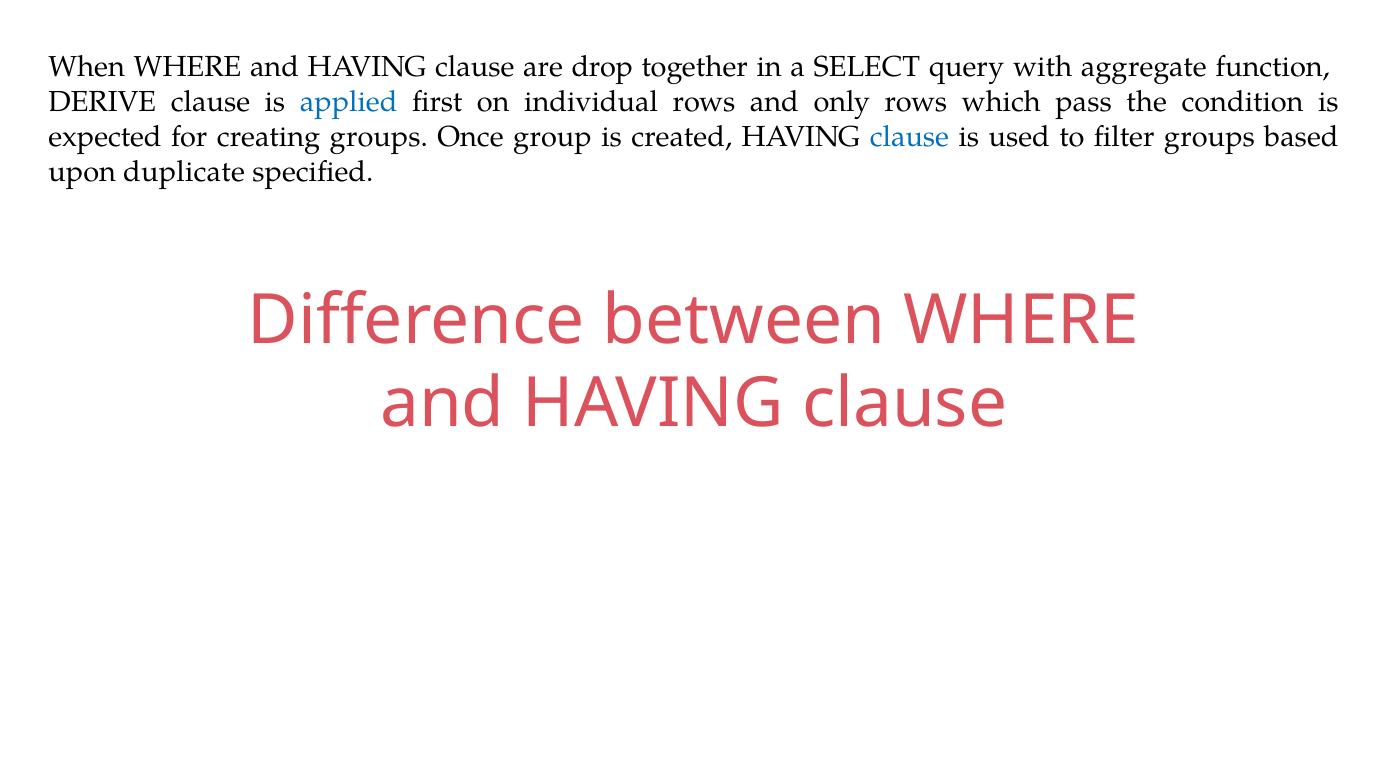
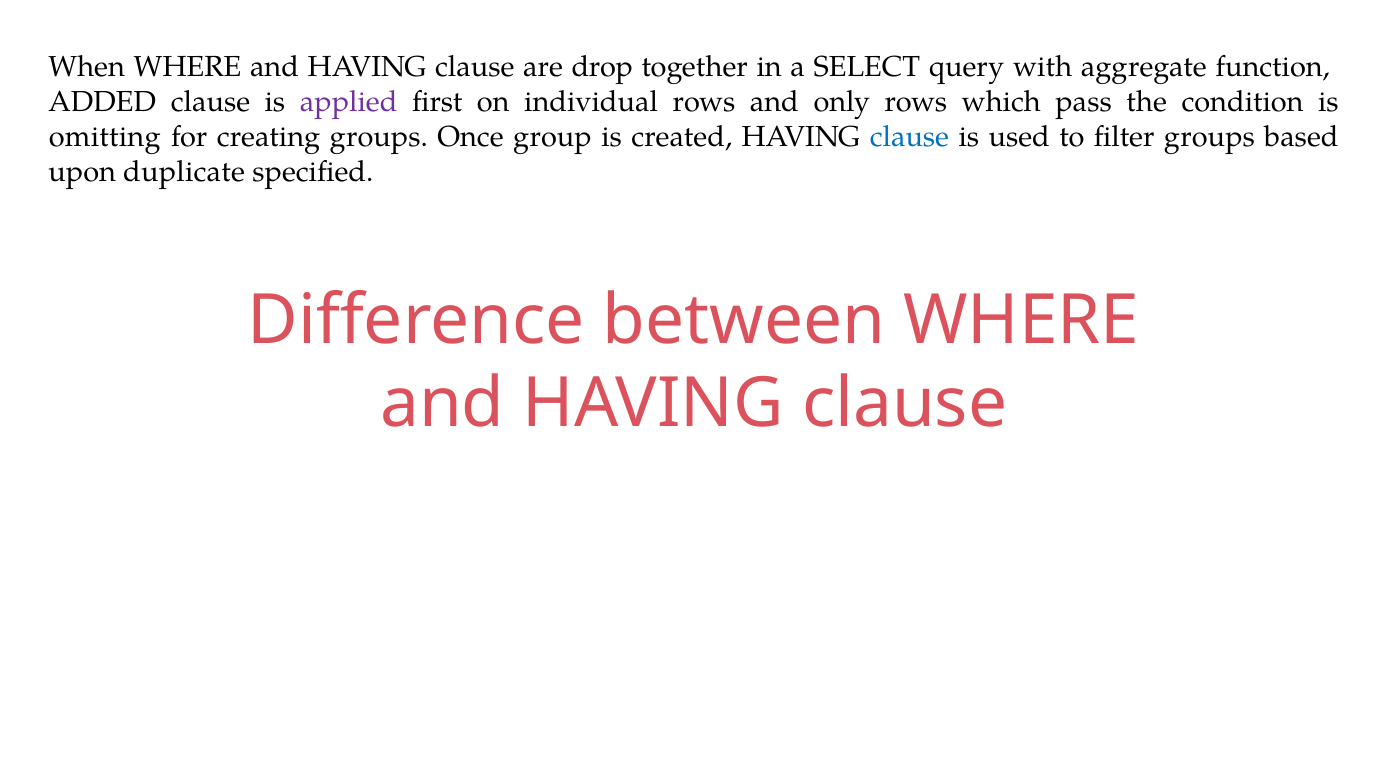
DERIVE: DERIVE -> ADDED (102, 102)
applied colour: blue -> purple (349, 102)
expected: expected -> omitting (105, 137)
